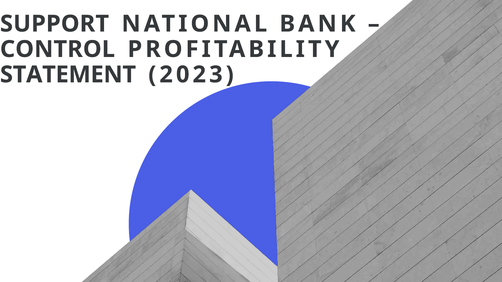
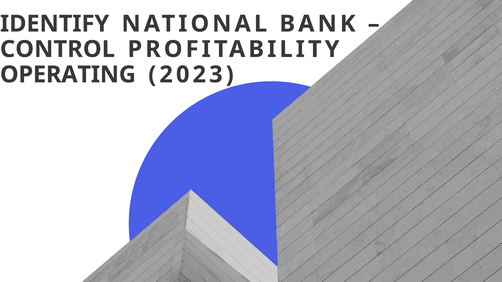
SUPPORT: SUPPORT -> IDENTIFY (55, 24)
STATEMENT: STATEMENT -> OPERATING (68, 75)
